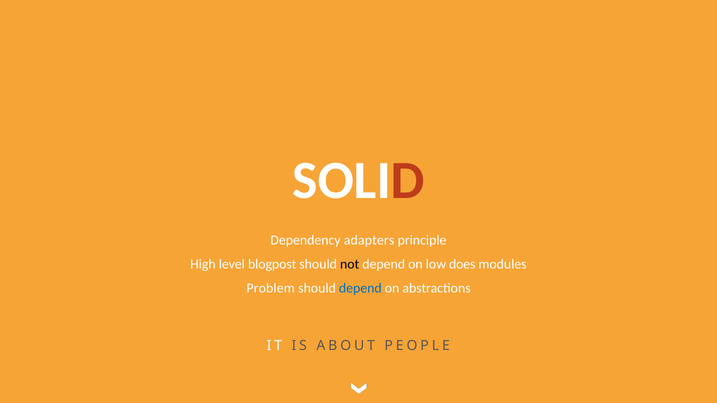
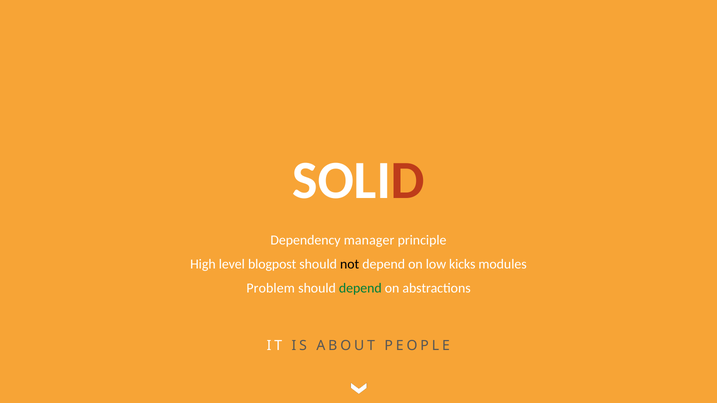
adapters: adapters -> manager (369, 240)
does: does -> kicks (462, 264)
depend colour: blue -> green (360, 288)
